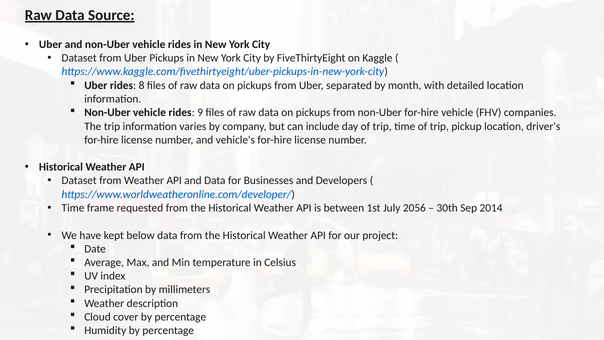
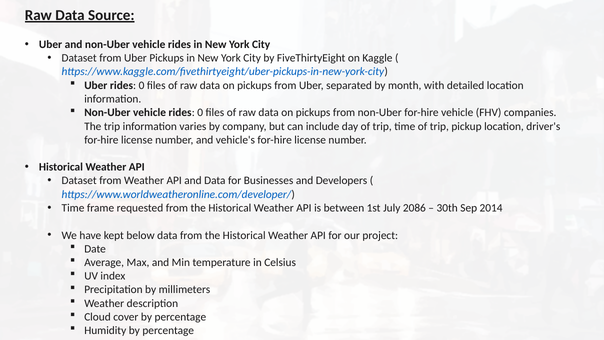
Uber rides 8: 8 -> 0 (142, 85)
vehicle rides 9: 9 -> 0 (200, 113)
2056: 2056 -> 2086 (414, 208)
